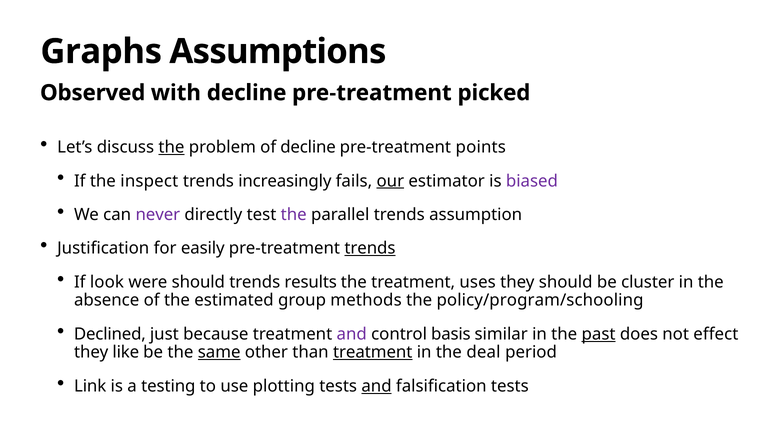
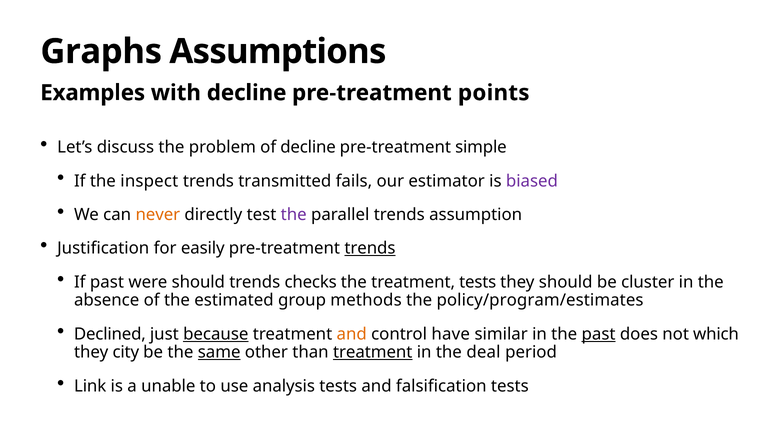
Observed: Observed -> Examples (93, 93)
picked: picked -> points (494, 93)
the underline: present -> none (171, 147)
points: points -> simple (481, 147)
increasingly: increasingly -> transmitted (285, 181)
our underline: present -> none (390, 181)
never colour: purple -> orange (158, 214)
If look: look -> past (107, 282)
results: results -> checks (311, 282)
treatment uses: uses -> tests (478, 282)
policy/program/schooling: policy/program/schooling -> policy/program/estimates (540, 300)
because underline: none -> present (216, 334)
and colour: purple -> orange (352, 334)
basis: basis -> have (451, 334)
effect: effect -> which (716, 334)
like: like -> city (126, 352)
testing: testing -> unable (168, 386)
plotting: plotting -> analysis (284, 386)
and underline: present -> none (377, 386)
